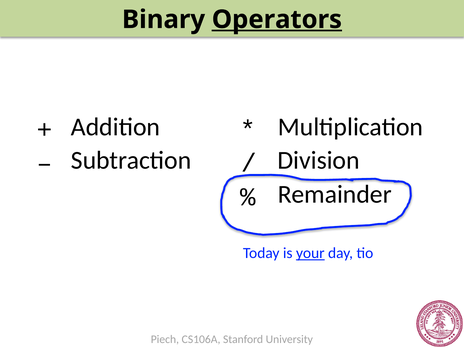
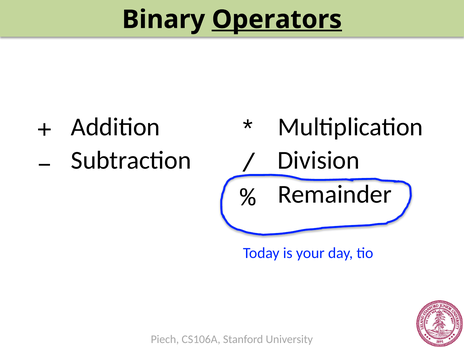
your underline: present -> none (310, 253)
